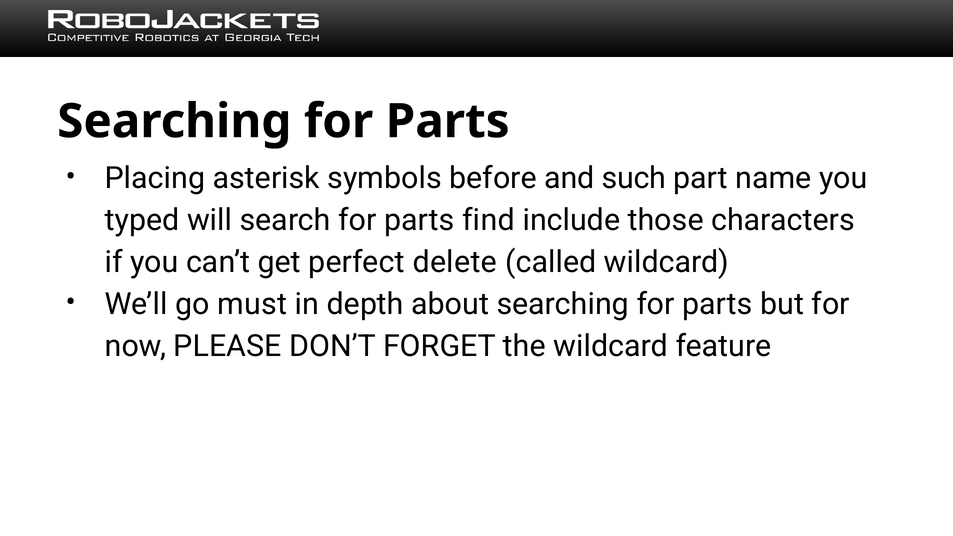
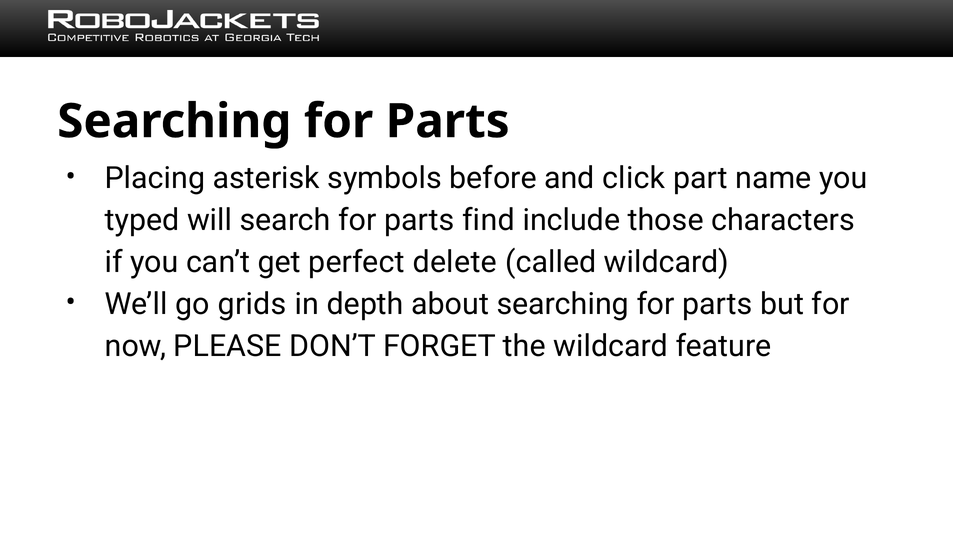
such: such -> click (634, 178)
must: must -> grids (252, 304)
